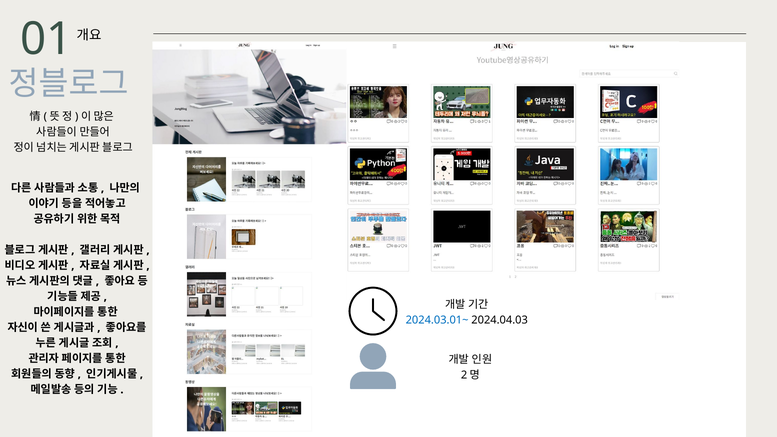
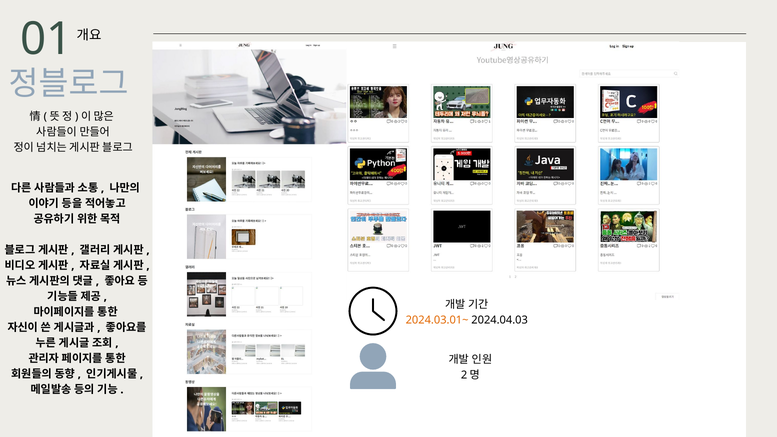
2024.03.01~ colour: blue -> orange (437, 320)
